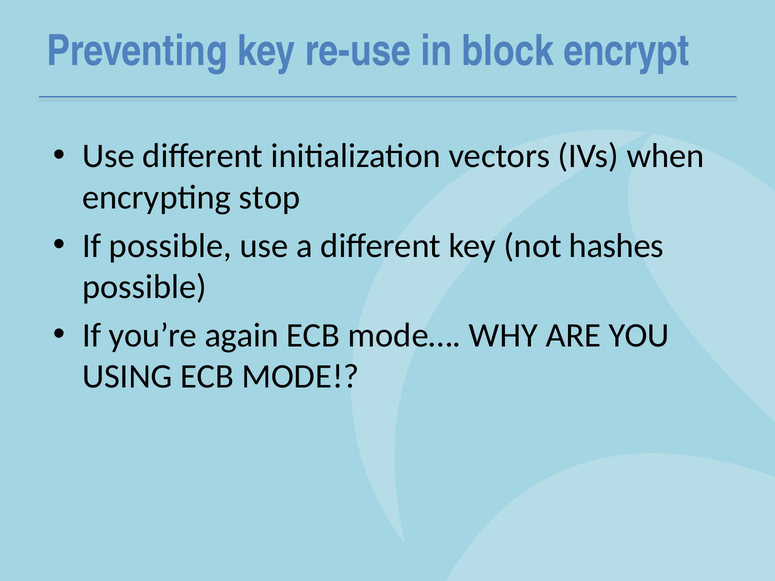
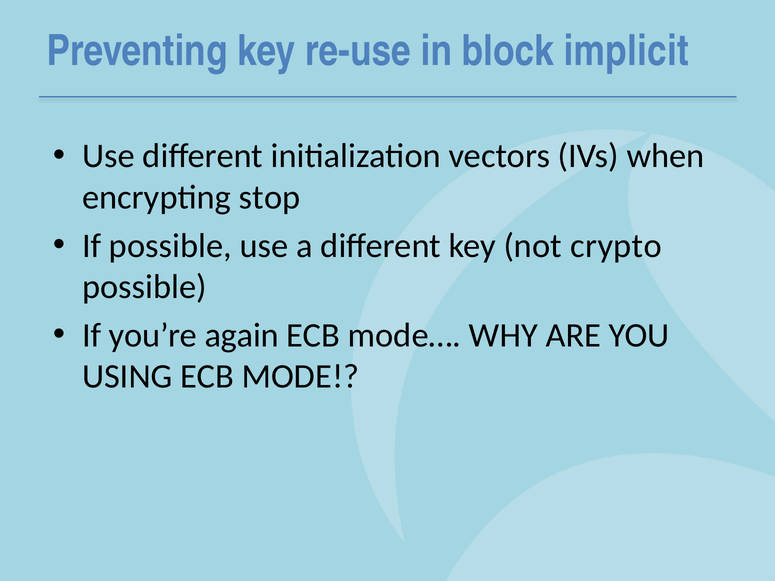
encrypt: encrypt -> implicit (626, 51)
hashes: hashes -> crypto (616, 246)
